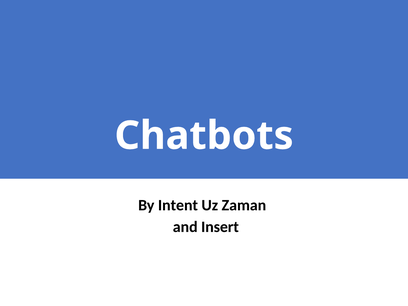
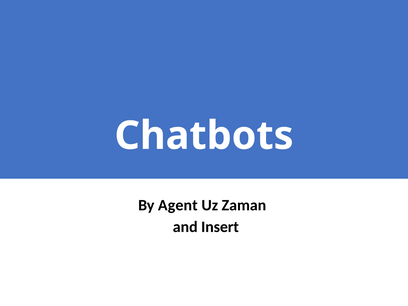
Intent: Intent -> Agent (178, 205)
